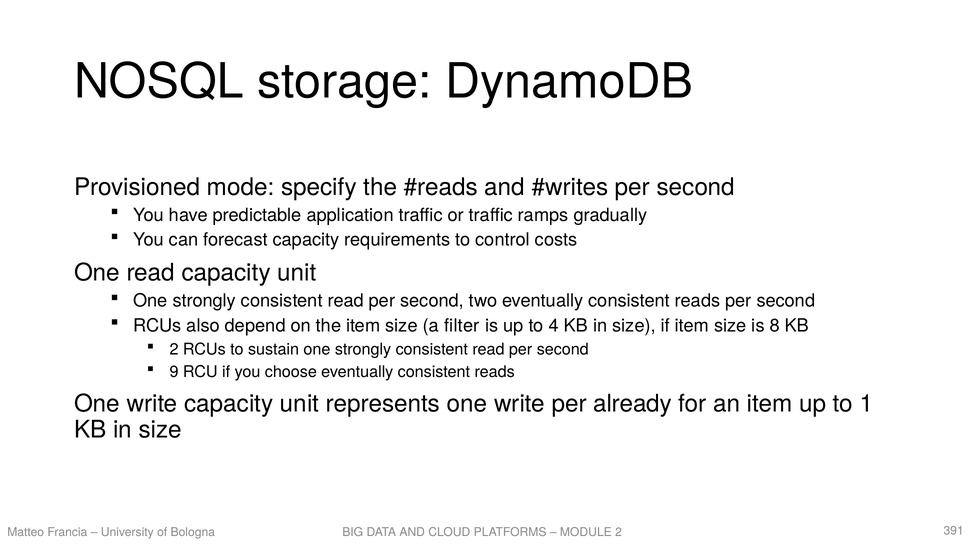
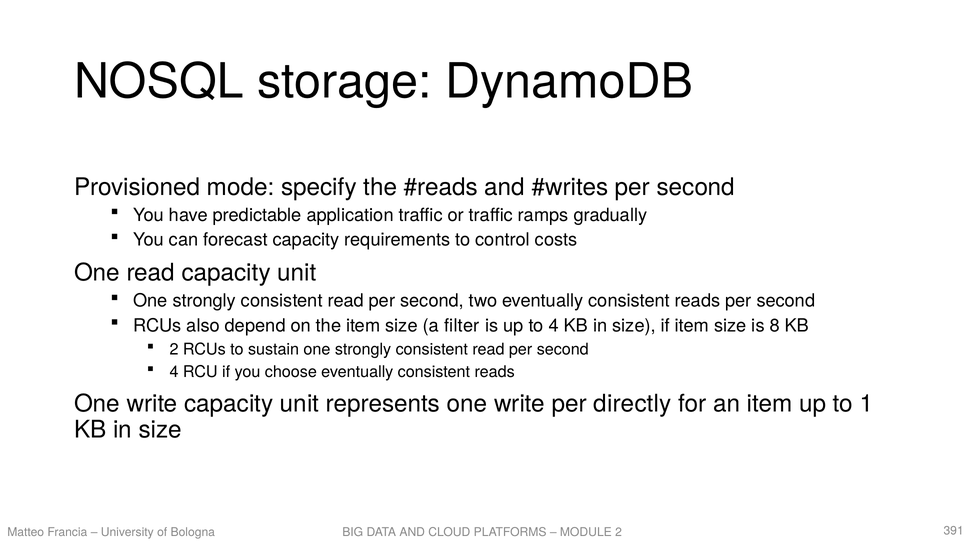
9: 9 -> 4 (174, 372)
already: already -> directly (632, 404)
